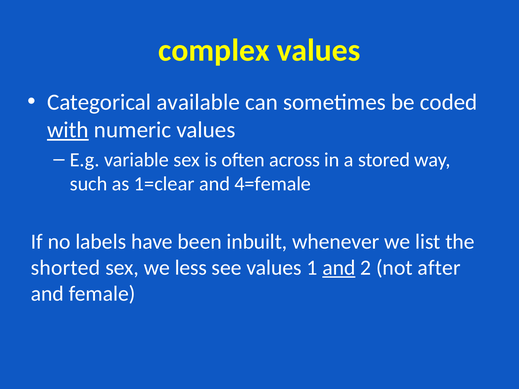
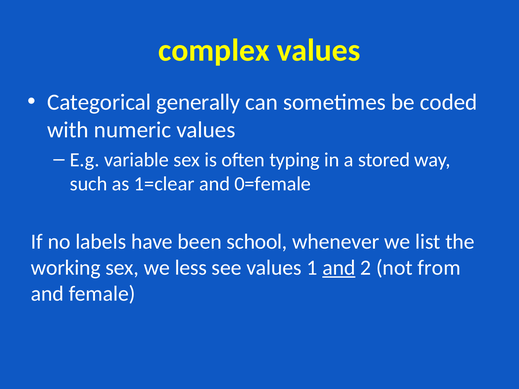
available: available -> generally (198, 102)
with underline: present -> none (68, 130)
across: across -> typing (295, 160)
4=female: 4=female -> 0=female (273, 184)
inbuilt: inbuilt -> school (257, 242)
shorted: shorted -> working (66, 268)
after: after -> from (439, 268)
